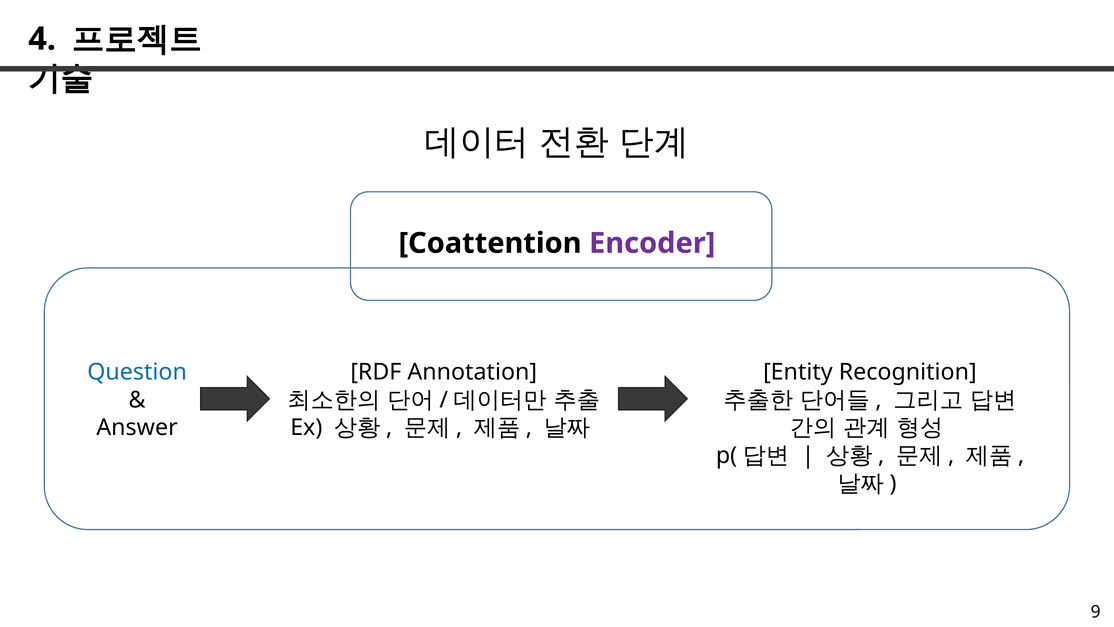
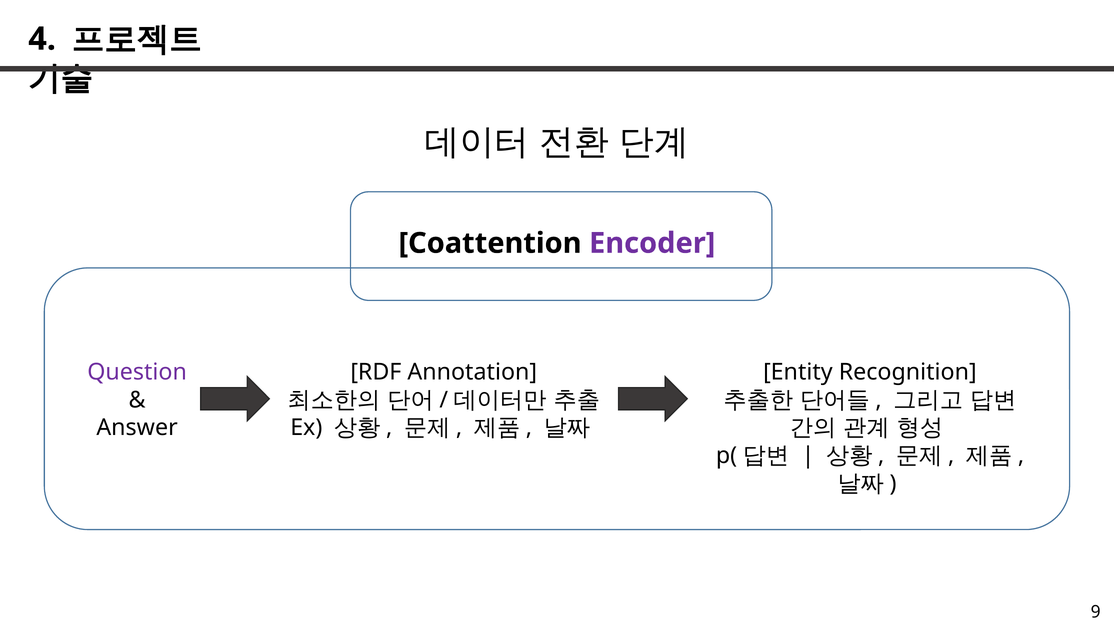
Question colour: blue -> purple (137, 372)
